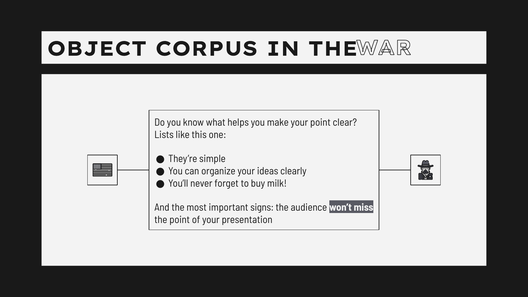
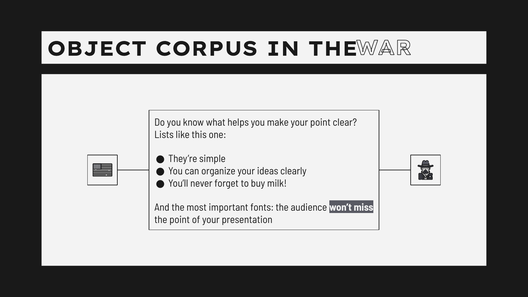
signs: signs -> fonts (262, 207)
